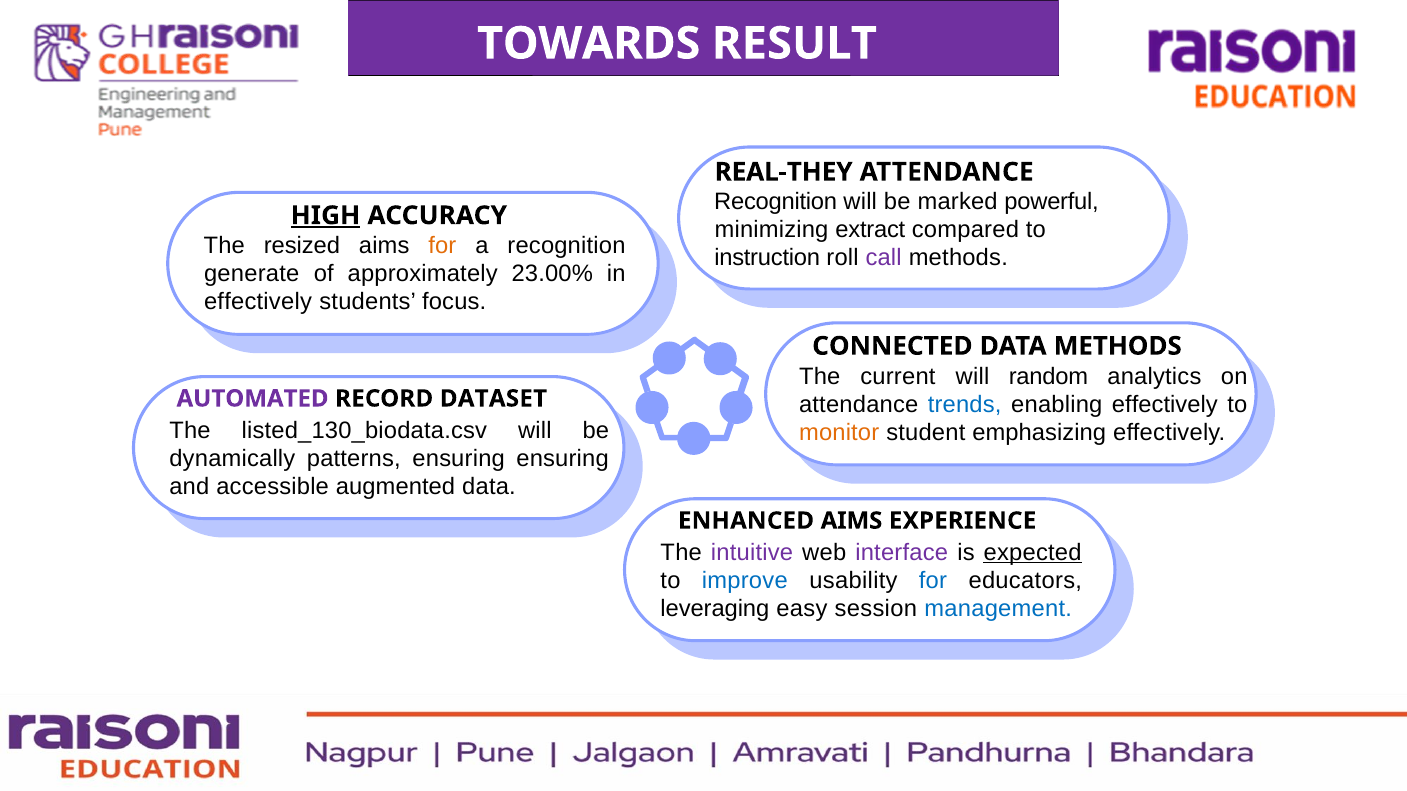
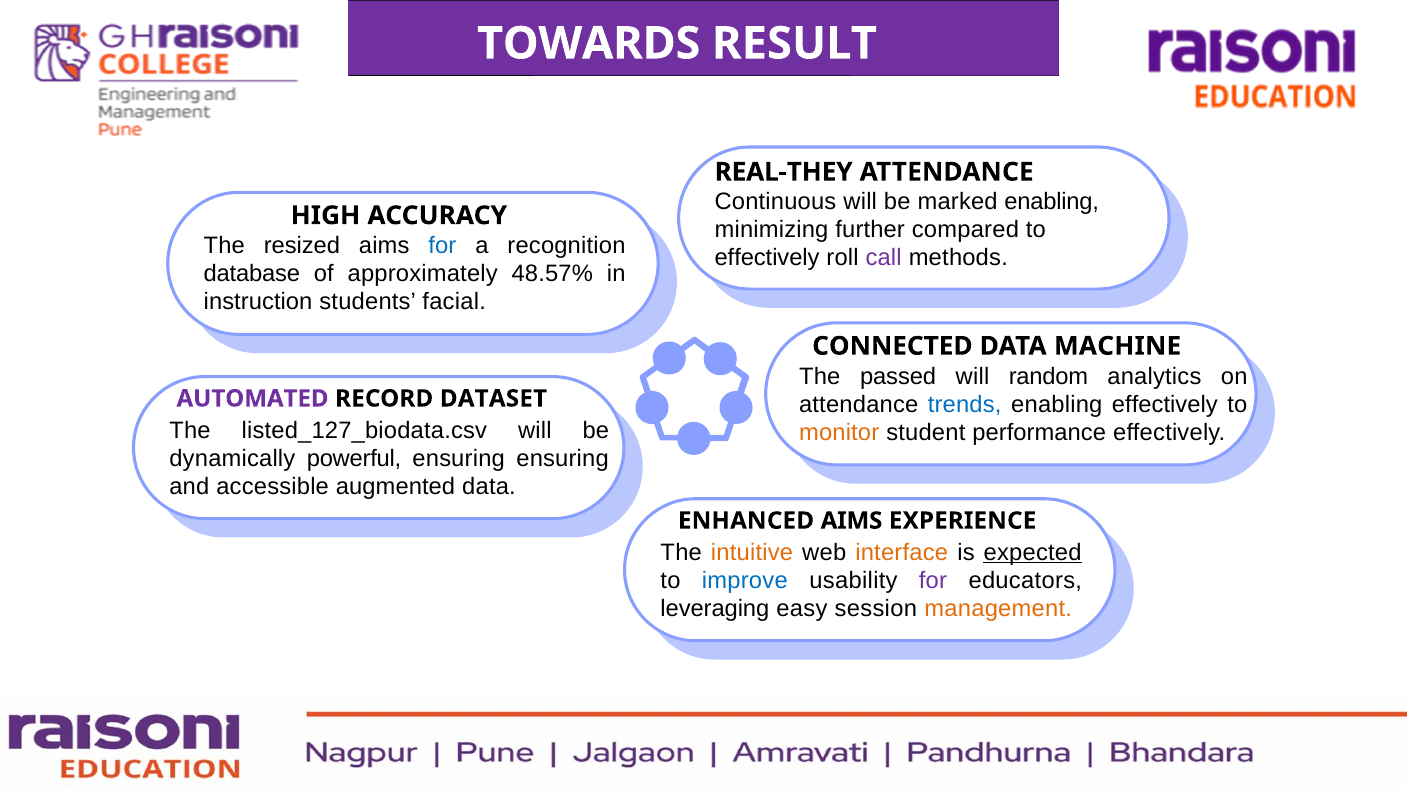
Recognition: Recognition -> Continuous (775, 201)
marked powerful: powerful -> enabling (1052, 201)
HIGH underline: present -> none (325, 216)
extract: extract -> further (870, 230)
for colour: orange -> blue (442, 246)
instruction: instruction -> effectively (767, 258)
generate: generate -> database (252, 274)
23.00%: 23.00% -> 48.57% (552, 274)
effectively: effectively -> instruction (258, 302)
focus: focus -> facial (454, 302)
DATA METHODS: METHODS -> MACHINE (1118, 346)
current: current -> passed (898, 377)
listed_130_biodata.csv: listed_130_biodata.csv -> listed_127_biodata.csv (364, 430)
emphasizing: emphasizing -> performance (1039, 433)
patterns: patterns -> powerful (354, 459)
intuitive colour: purple -> orange (752, 553)
interface colour: purple -> orange (902, 553)
for colour: blue -> purple (933, 581)
management colour: blue -> orange (998, 609)
